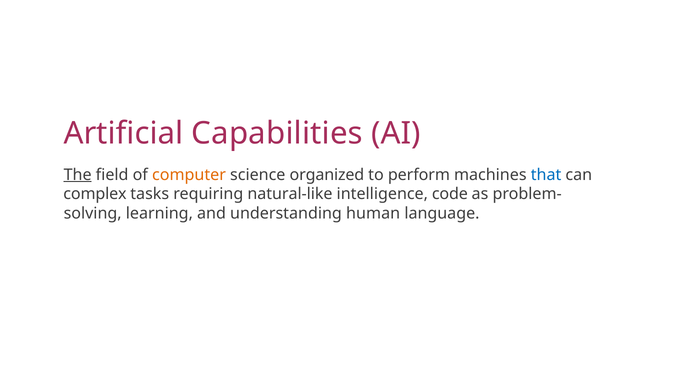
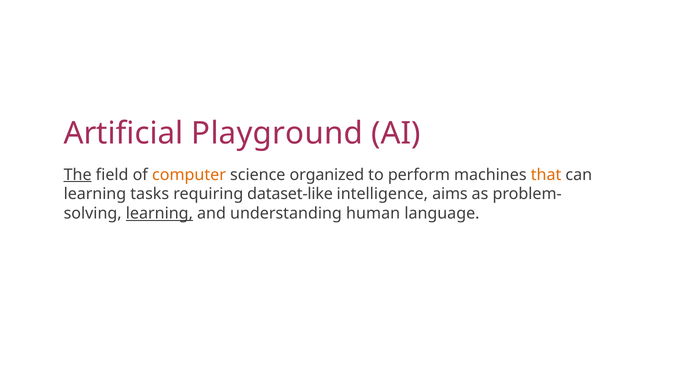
Capabilities: Capabilities -> Playground (277, 133)
that colour: blue -> orange (546, 175)
complex: complex -> learning (95, 194)
natural-like: natural-like -> dataset-like (290, 194)
code: code -> aims (450, 194)
learning underline: none -> present (159, 213)
